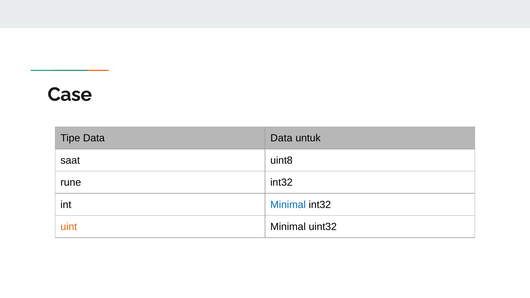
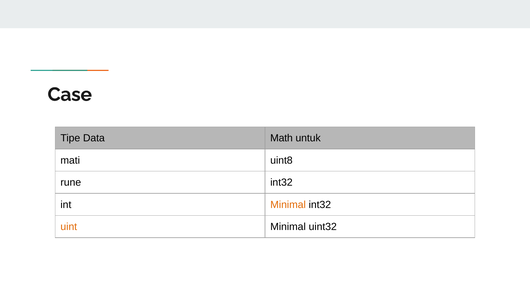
Data Data: Data -> Math (282, 138)
saat: saat -> mati (70, 160)
Minimal colour: blue -> orange (288, 205)
